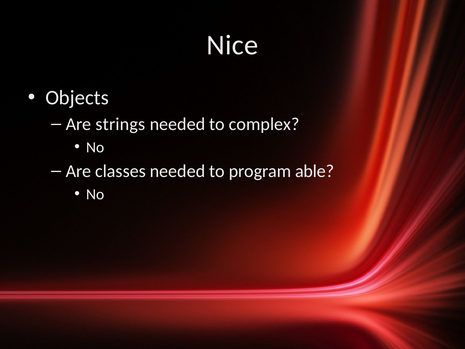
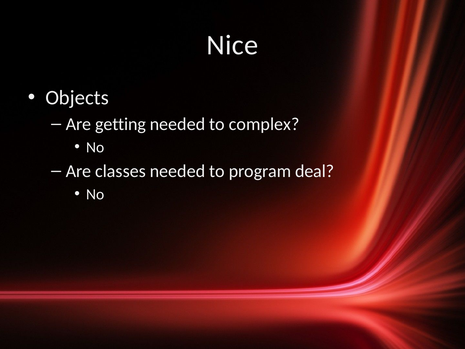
strings: strings -> getting (121, 124)
able: able -> deal (315, 171)
